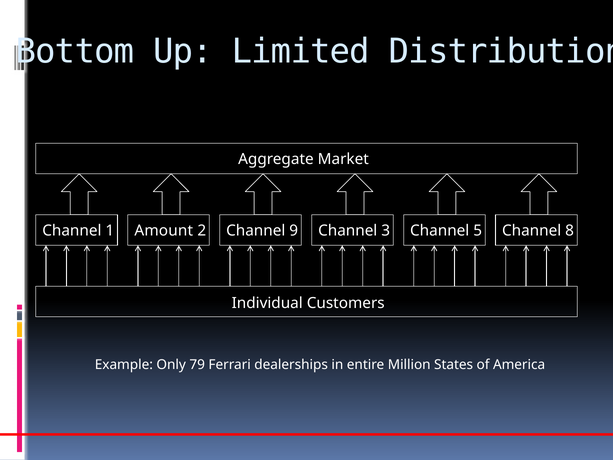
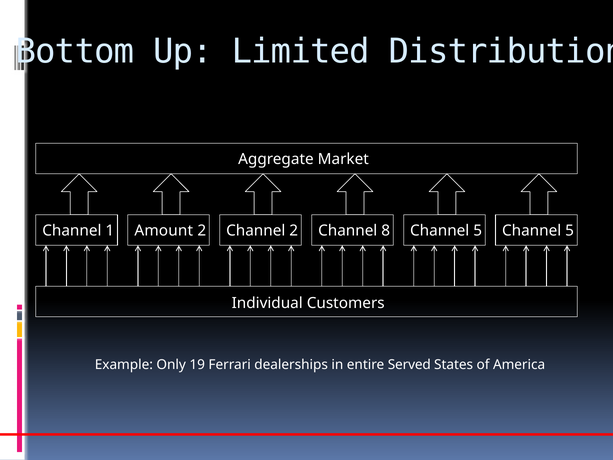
Channel 9: 9 -> 2 (294, 231)
3: 3 -> 8 (386, 231)
5 Channel 8: 8 -> 5 (570, 231)
79: 79 -> 19 (197, 364)
Million: Million -> Served (409, 364)
